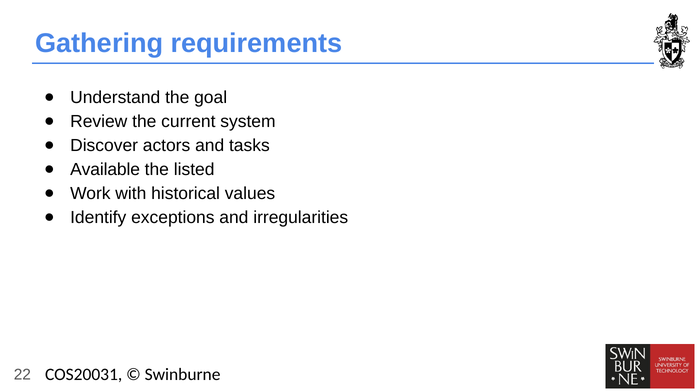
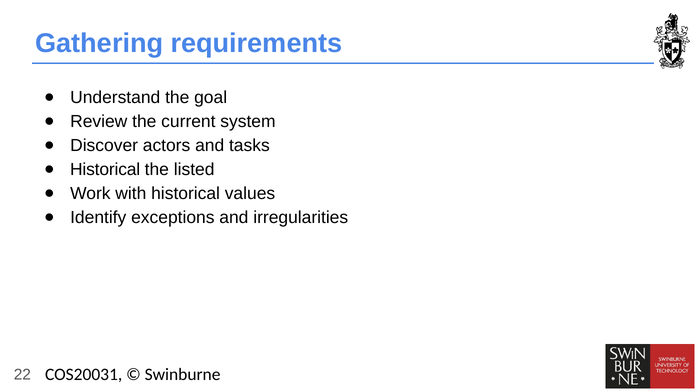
Available: Available -> Historical (105, 170)
